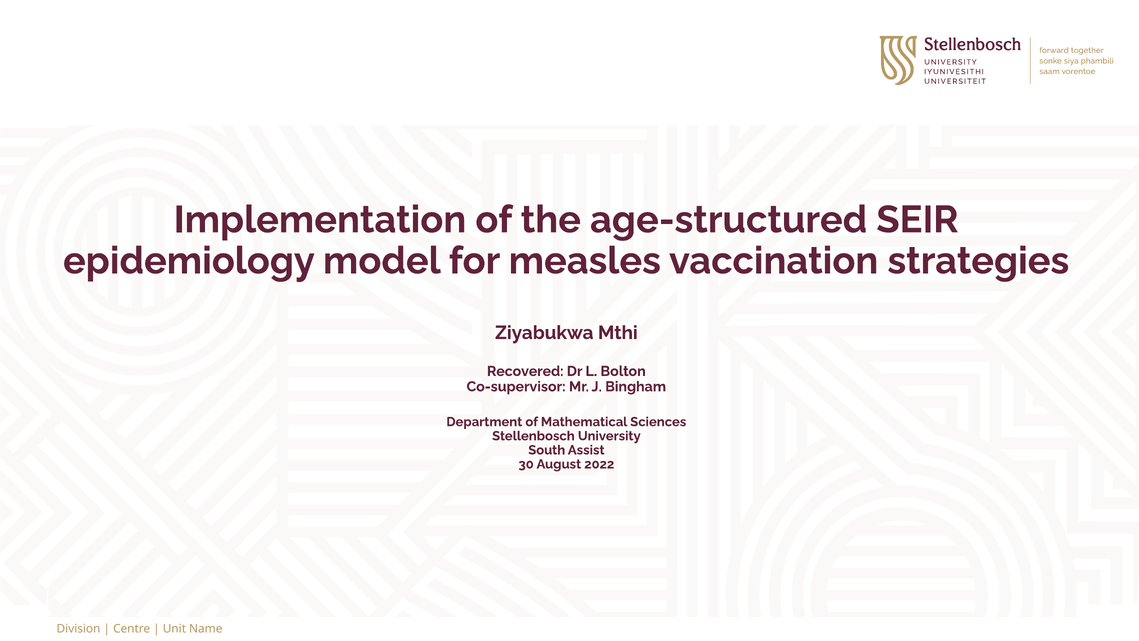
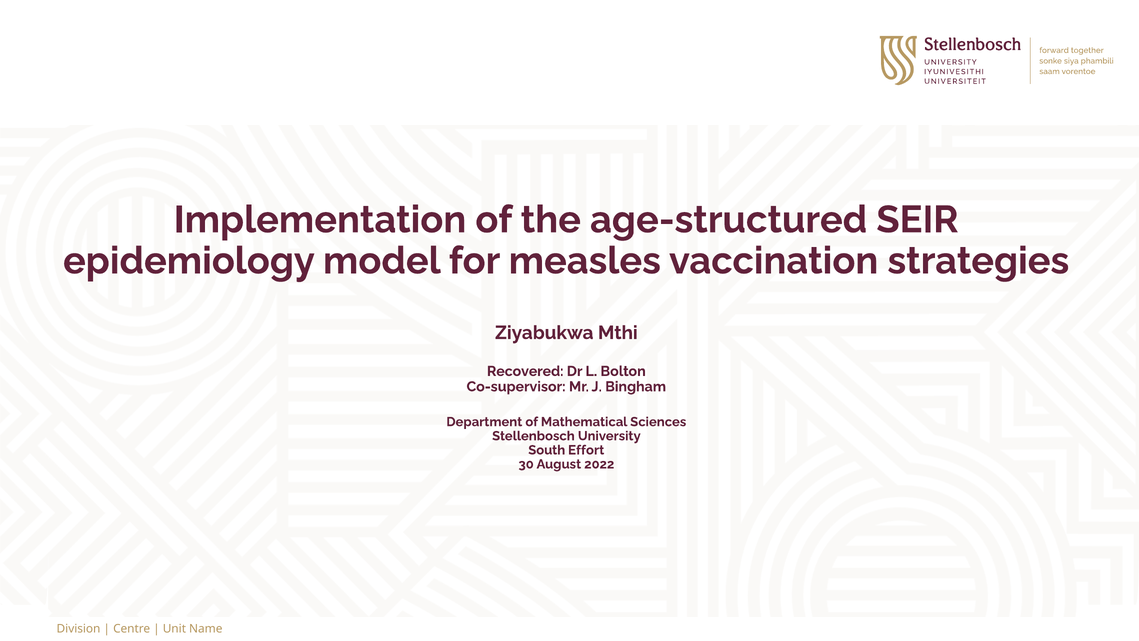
Assist: Assist -> Effort (586, 450)
